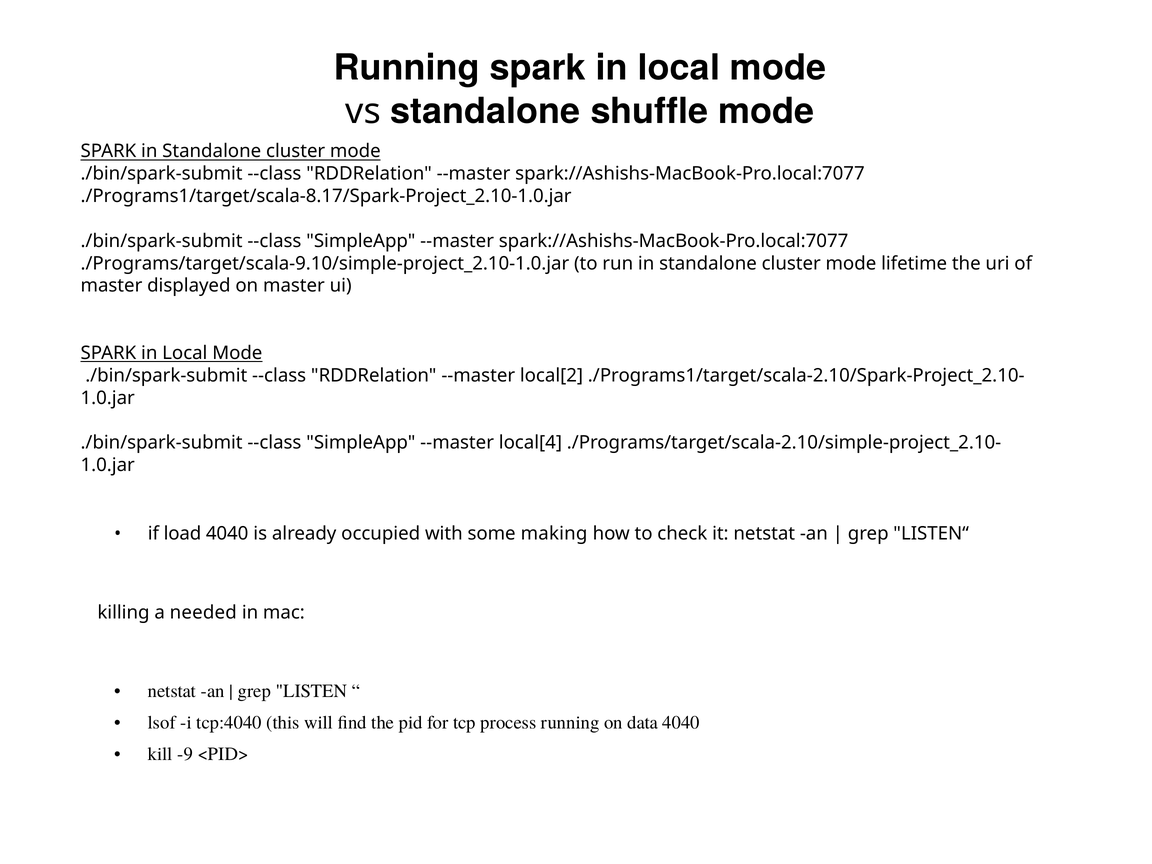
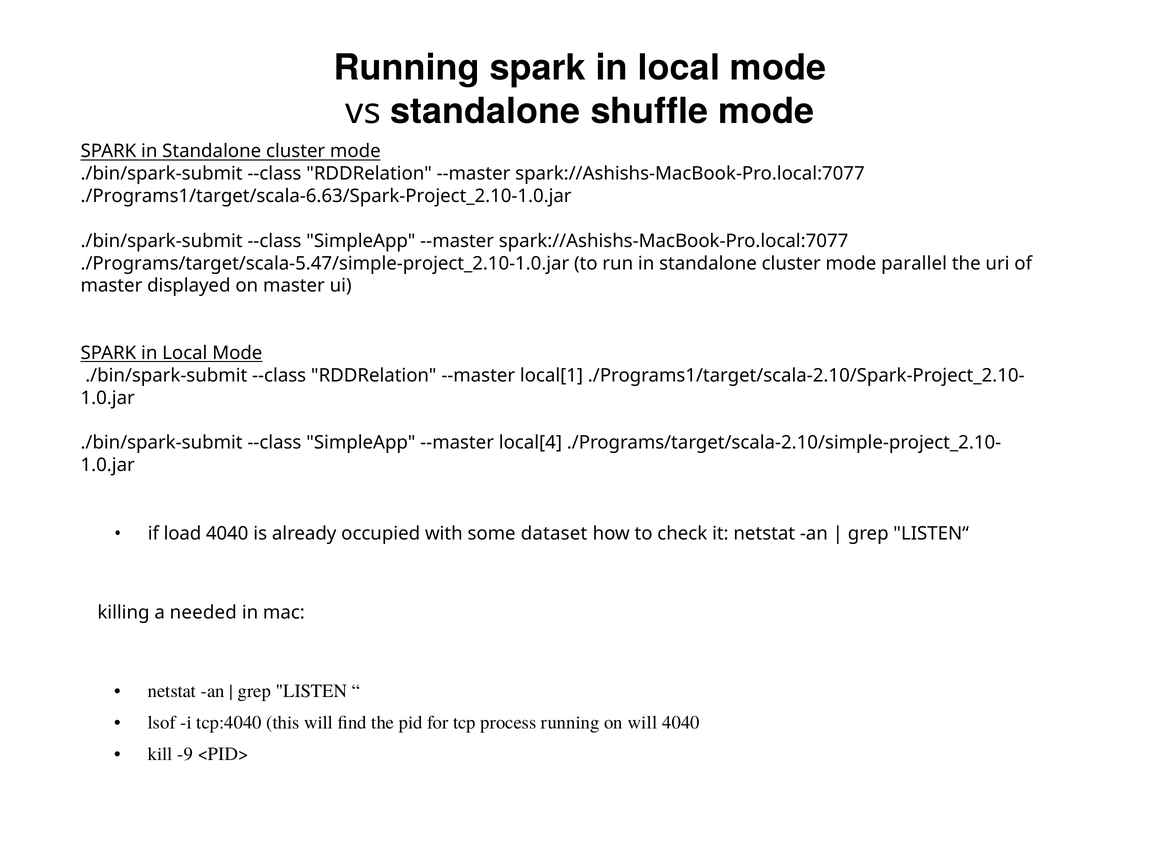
./Programs1/target/scala-8.17/Spark-Project_2.10-1.0.jar: ./Programs1/target/scala-8.17/Spark-Project_2.10-1.0.jar -> ./Programs1/target/scala-6.63/Spark-Project_2.10-1.0.jar (326, 196)
./Programs/target/scala-9.10/simple-project_2.10-1.0.jar: ./Programs/target/scala-9.10/simple-project_2.10-1.0.jar -> ./Programs/target/scala-5.47/simple-project_2.10-1.0.jar (325, 263)
lifetime: lifetime -> parallel (914, 263)
local[2: local[2 -> local[1 (552, 375)
making: making -> dataset (554, 534)
on data: data -> will (643, 722)
